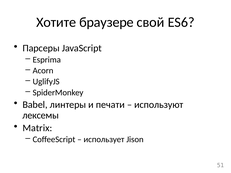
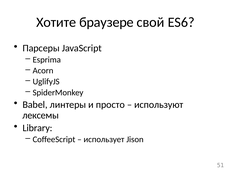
печати: печати -> просто (110, 105)
Matrix: Matrix -> Library (37, 128)
